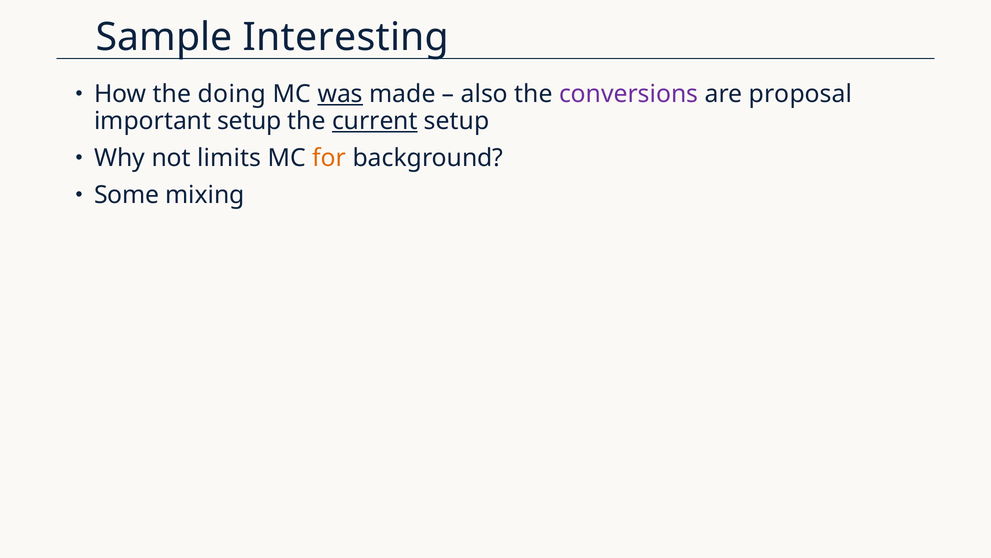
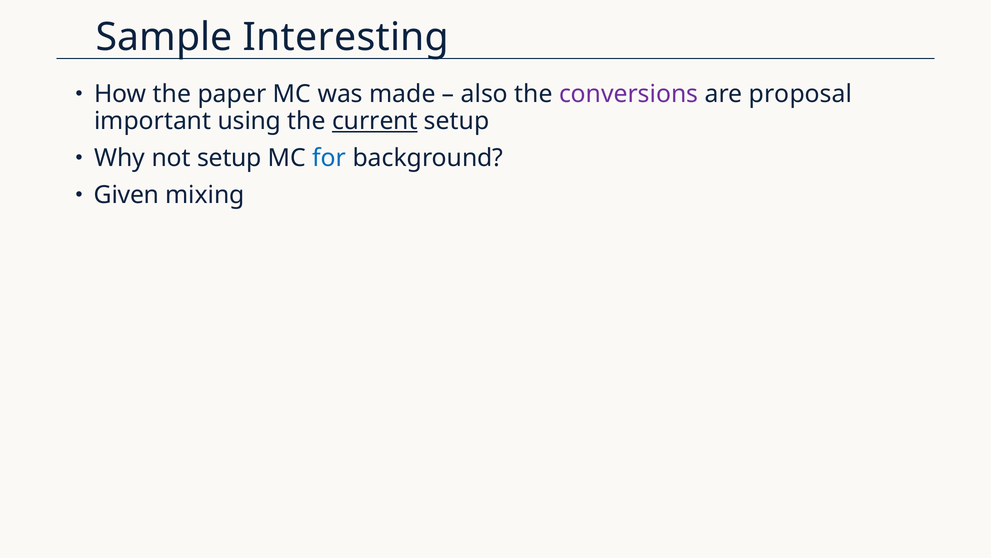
doing: doing -> paper (232, 94)
was underline: present -> none (340, 94)
important setup: setup -> using (249, 121)
not limits: limits -> setup (229, 158)
for colour: orange -> blue (329, 158)
Some: Some -> Given (127, 195)
